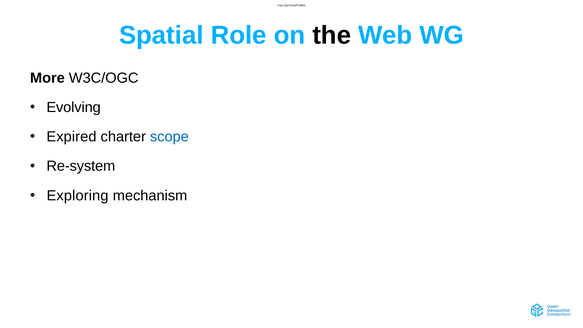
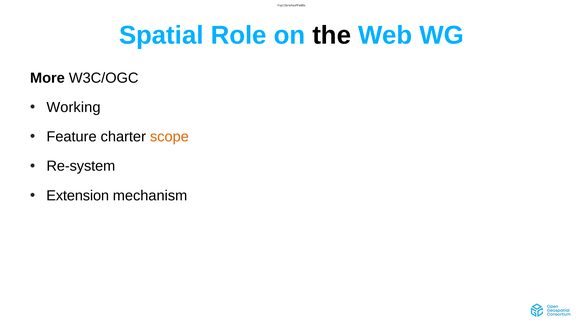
Evolving: Evolving -> Working (74, 107)
Expired: Expired -> Feature (72, 137)
scope colour: blue -> orange (169, 137)
Exploring: Exploring -> Extension (78, 196)
